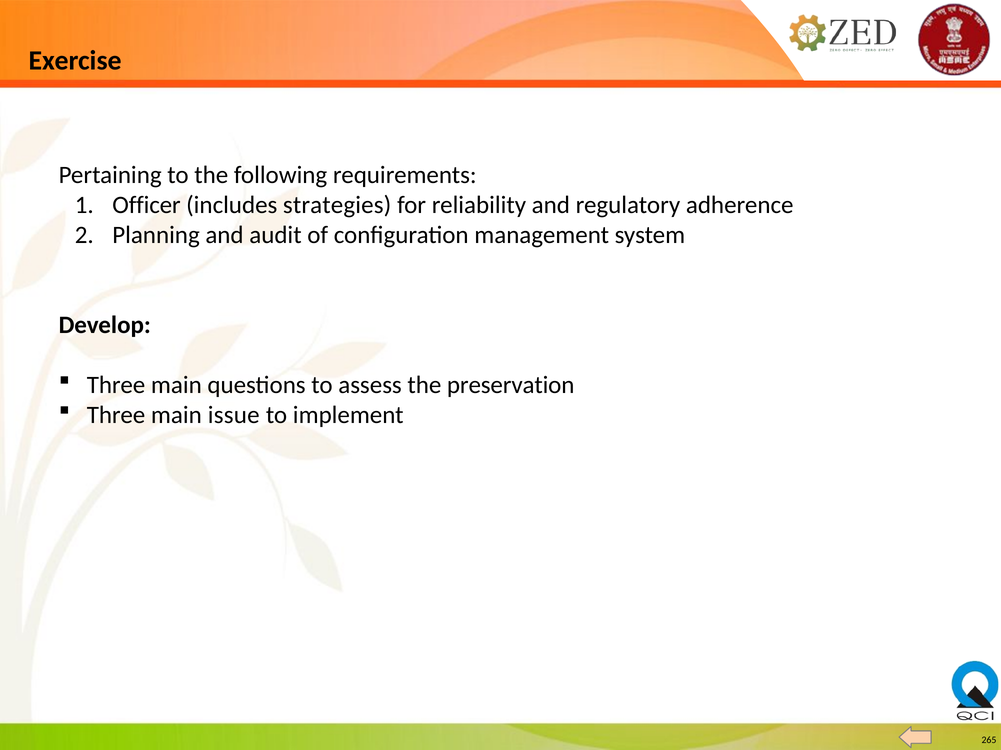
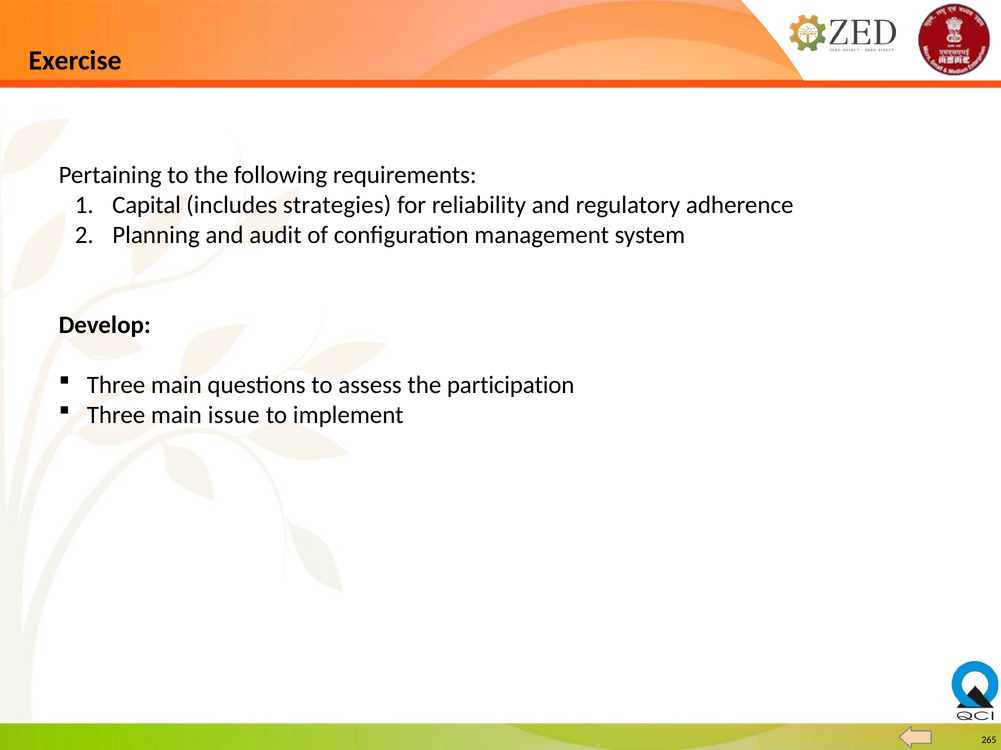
Officer: Officer -> Capital (147, 205)
preservation: preservation -> participation (511, 386)
